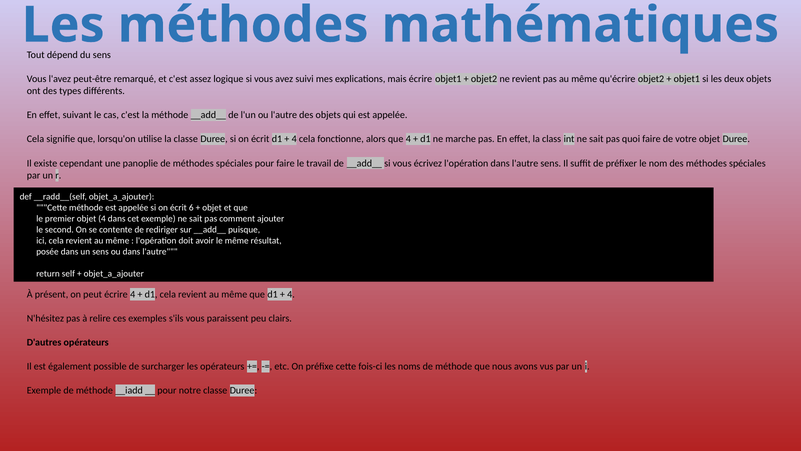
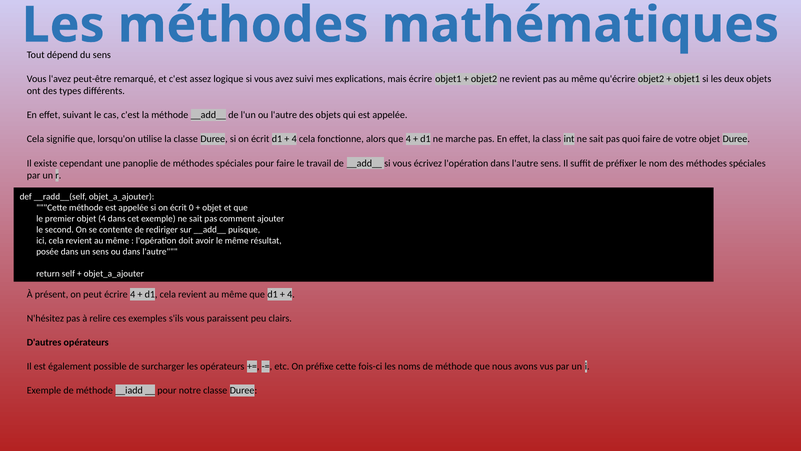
6: 6 -> 0 (191, 207)
